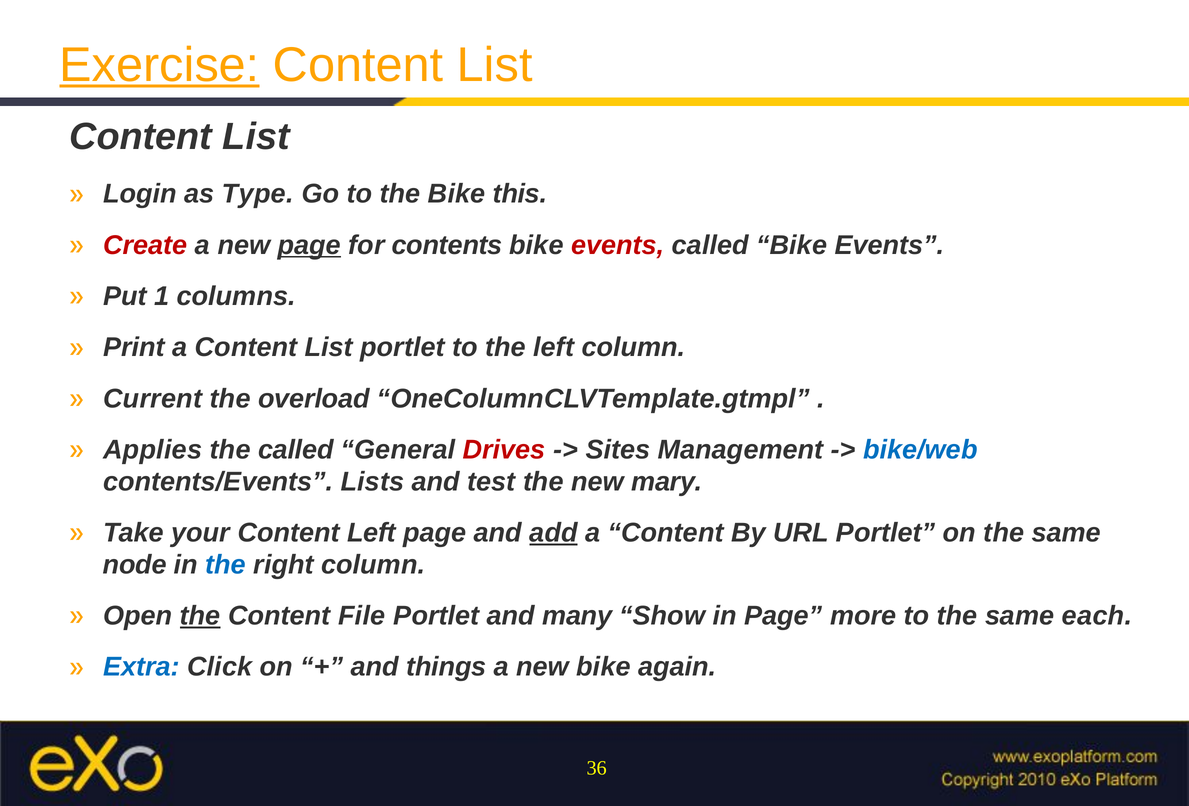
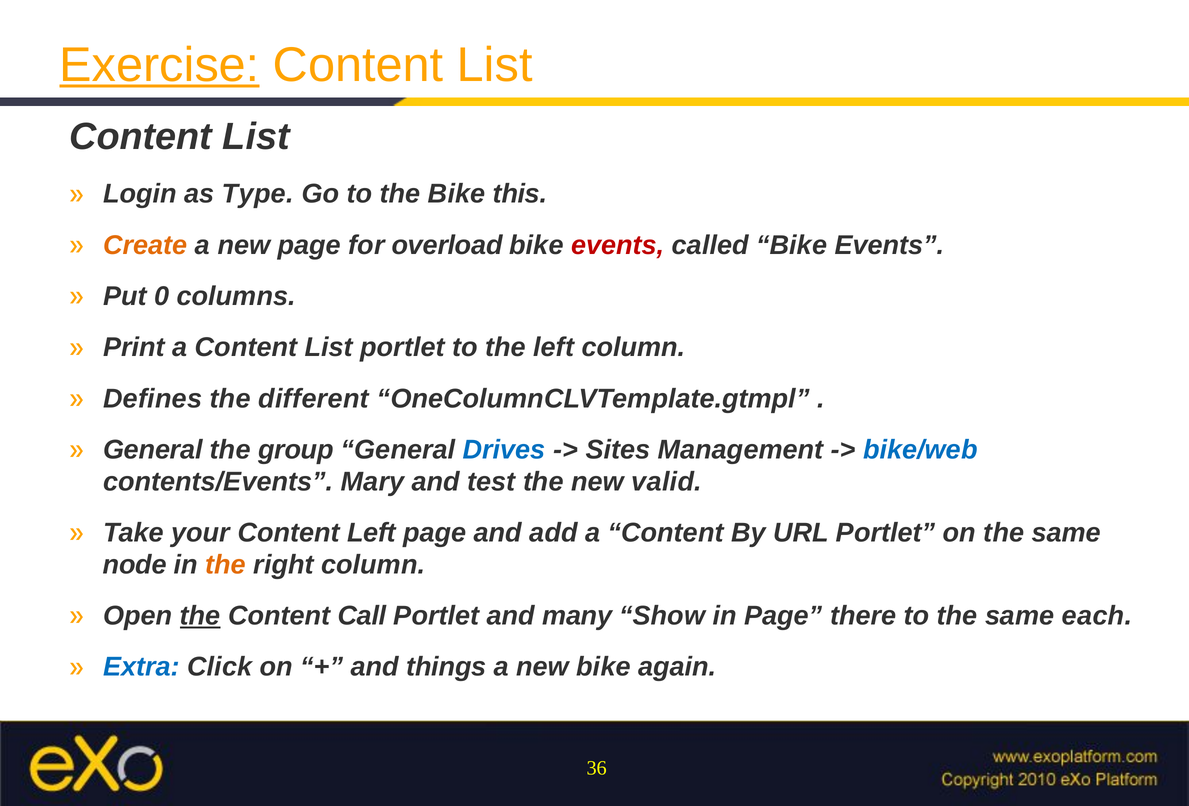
Create colour: red -> orange (145, 245)
page underline: present -> none (309, 245)
contents: contents -> overload (447, 245)
1: 1 -> 0 (162, 296)
Current: Current -> Defines (153, 398)
overload: overload -> different (314, 398)
Applies: Applies -> General (153, 450)
the called: called -> group (296, 450)
Drives colour: red -> blue (504, 450)
Lists: Lists -> Mary (373, 481)
mary: mary -> valid (667, 481)
add underline: present -> none (554, 532)
the colour: blue -> orange (226, 564)
File: File -> Call (362, 615)
more: more -> there (863, 615)
